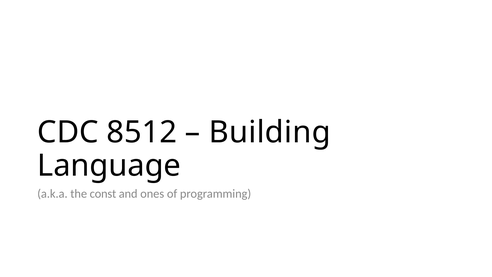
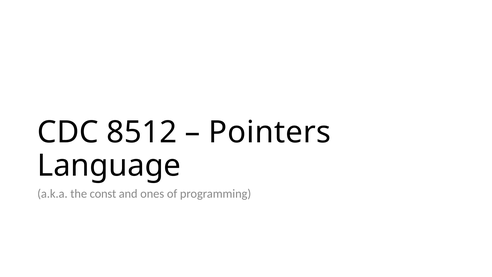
Building: Building -> Pointers (270, 132)
